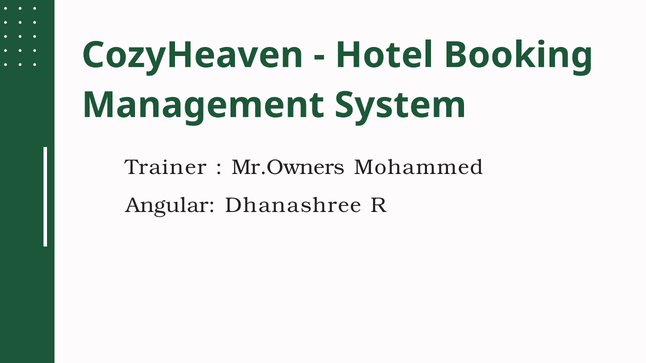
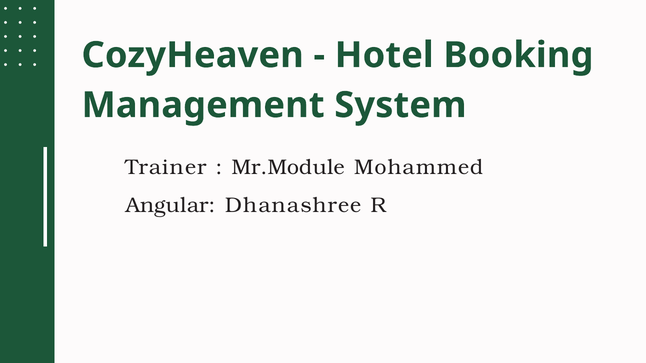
Mr.Owners: Mr.Owners -> Mr.Module (288, 167)
